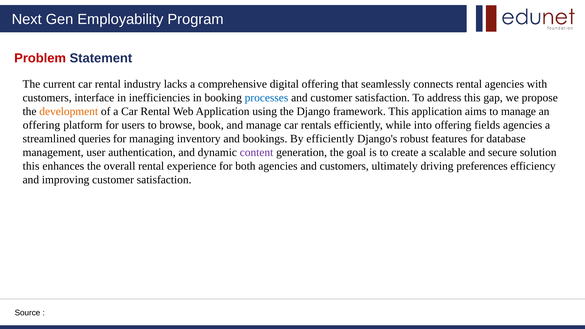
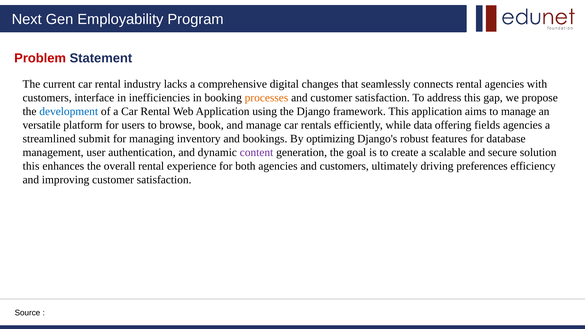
digital offering: offering -> changes (320, 84)
processes colour: blue -> orange (267, 98)
development colour: orange -> blue (69, 112)
offering: offering -> versatile (42, 125)
into: into -> data (423, 125)
queries: queries -> submit (94, 139)
By efficiently: efficiently -> optimizing (330, 139)
